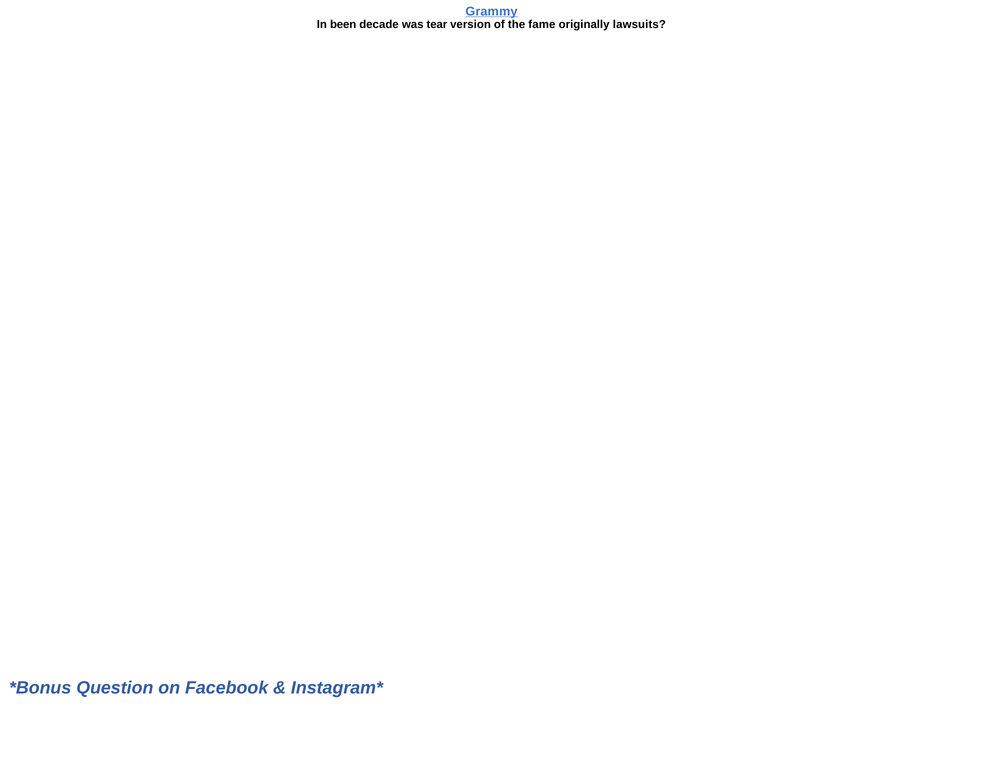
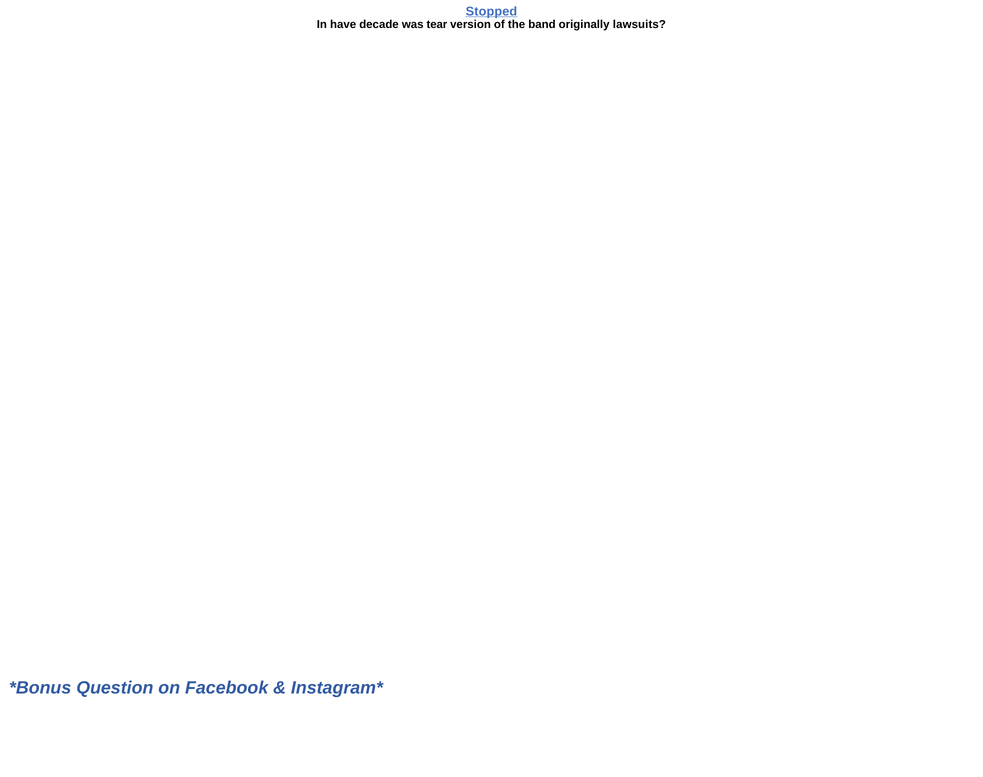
Grammy: Grammy -> Stopped (491, 11)
been: been -> have (343, 24)
fame: fame -> band (542, 24)
